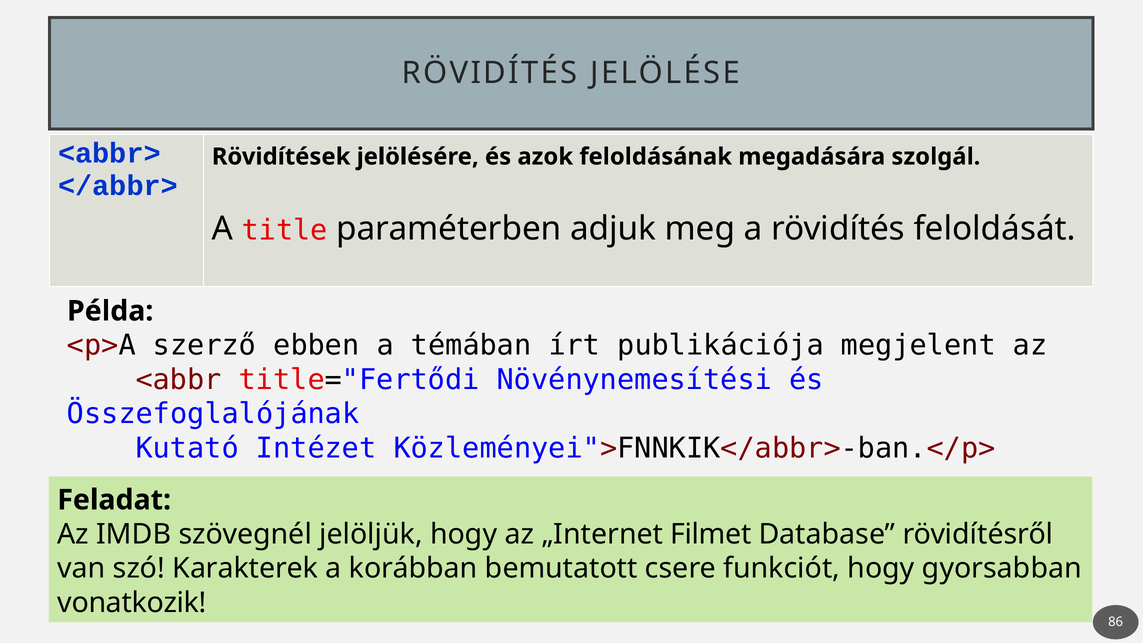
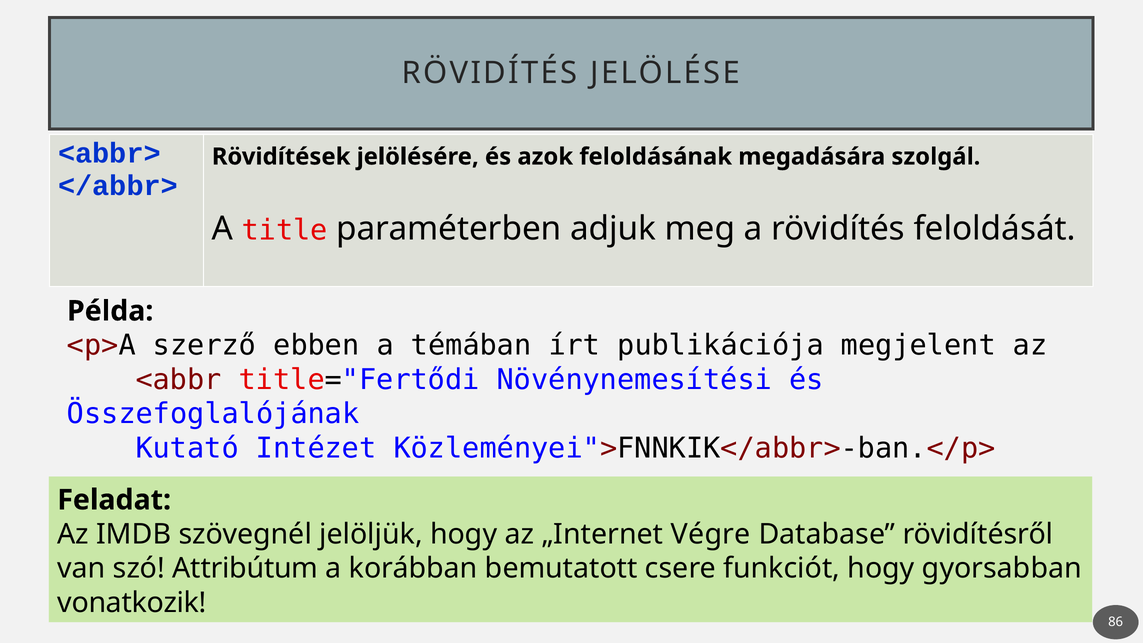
Filmet: Filmet -> Végre (711, 534)
Karakterek: Karakterek -> Attribútum (245, 568)
